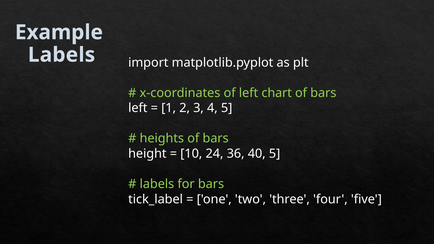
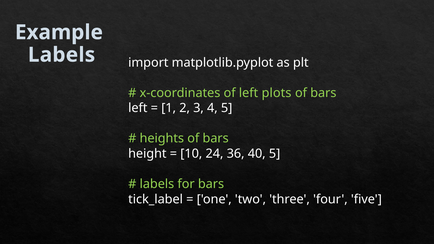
chart: chart -> plots (277, 93)
